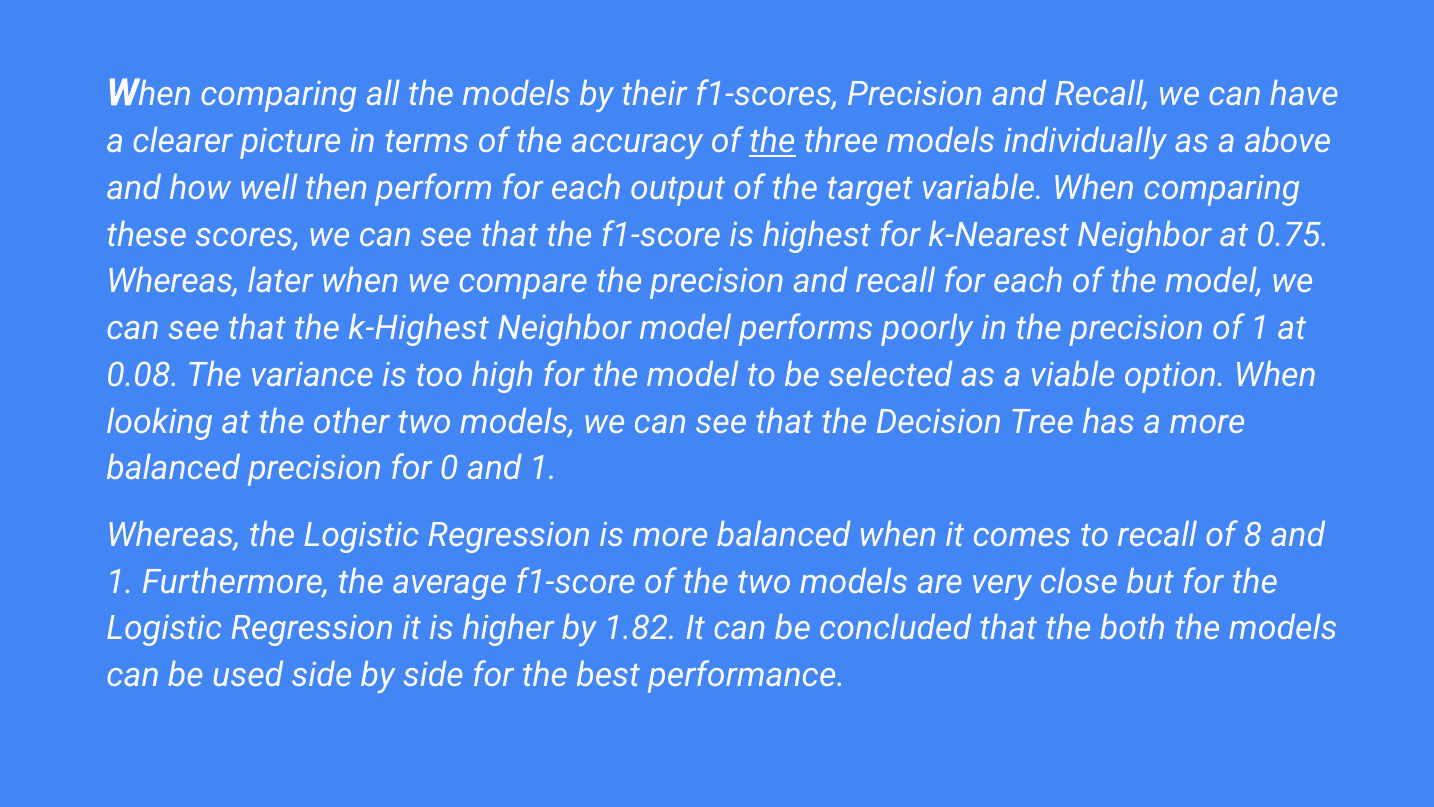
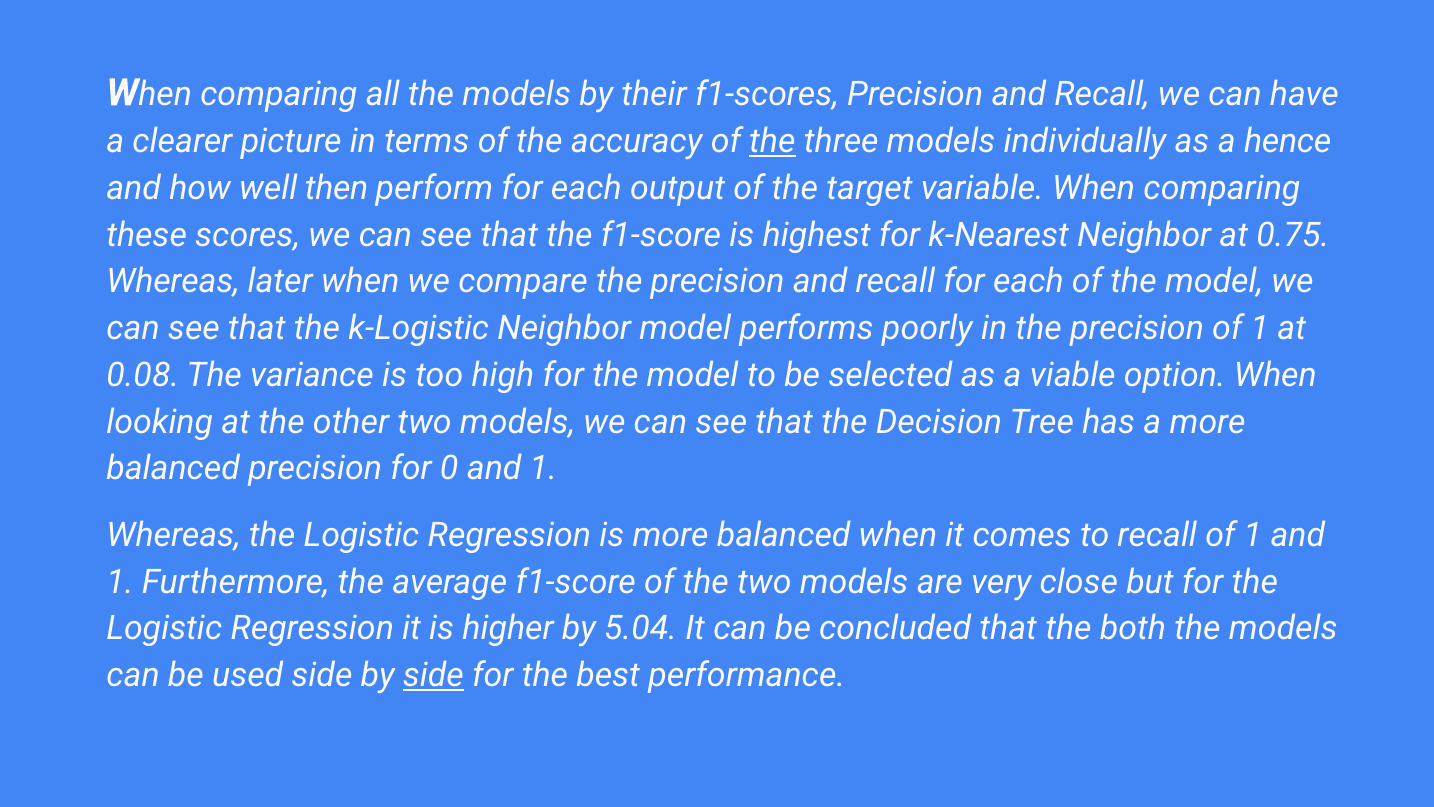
above: above -> hence (1288, 142)
k-Highest: k-Highest -> k-Logistic (419, 328)
recall of 8: 8 -> 1 (1253, 535)
1.82: 1.82 -> 5.04 (641, 628)
side underline: none -> present (433, 675)
